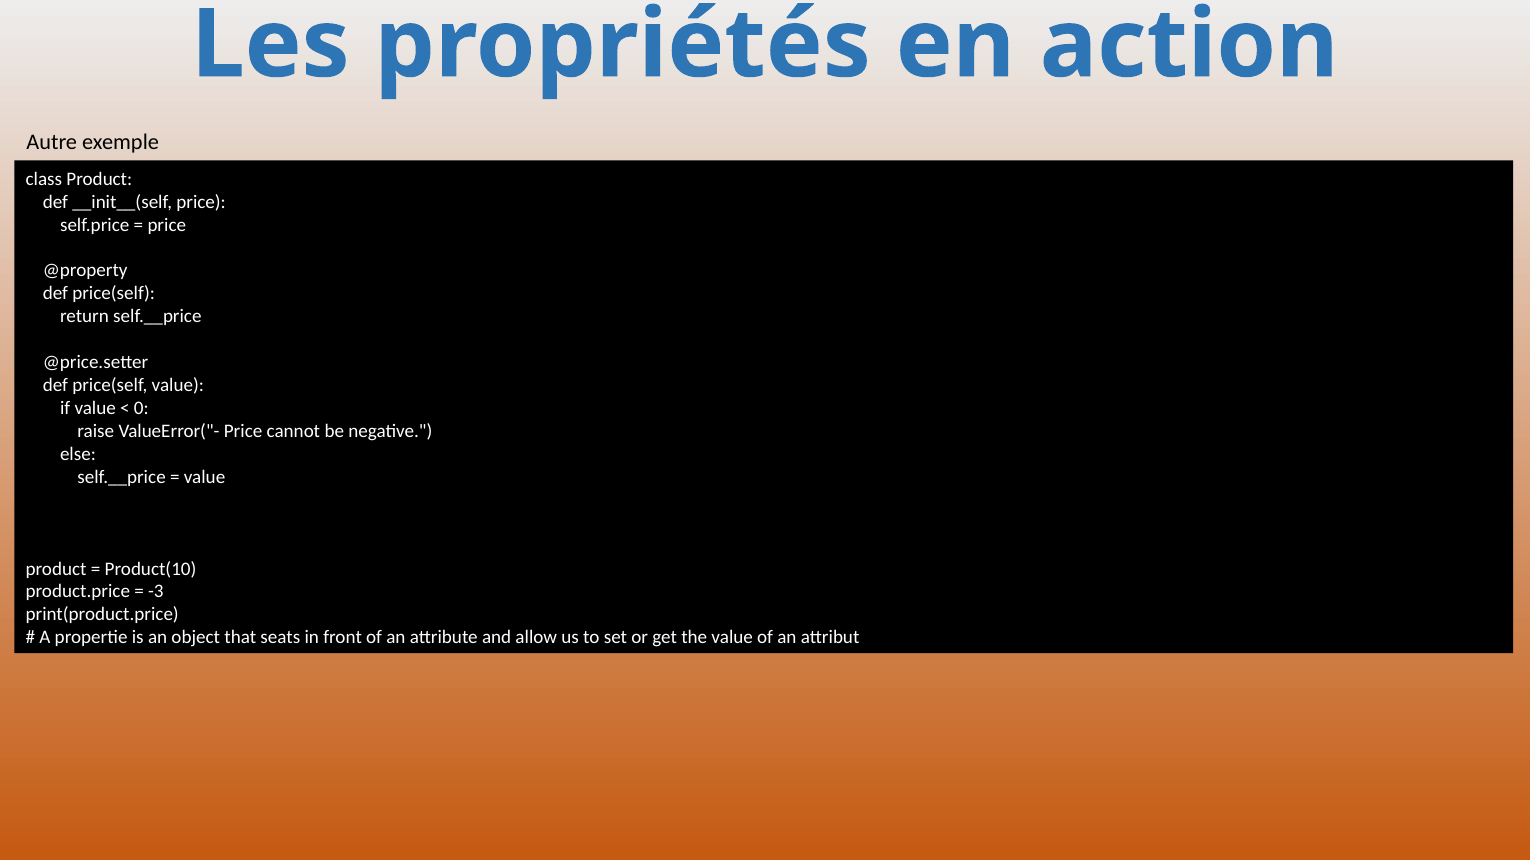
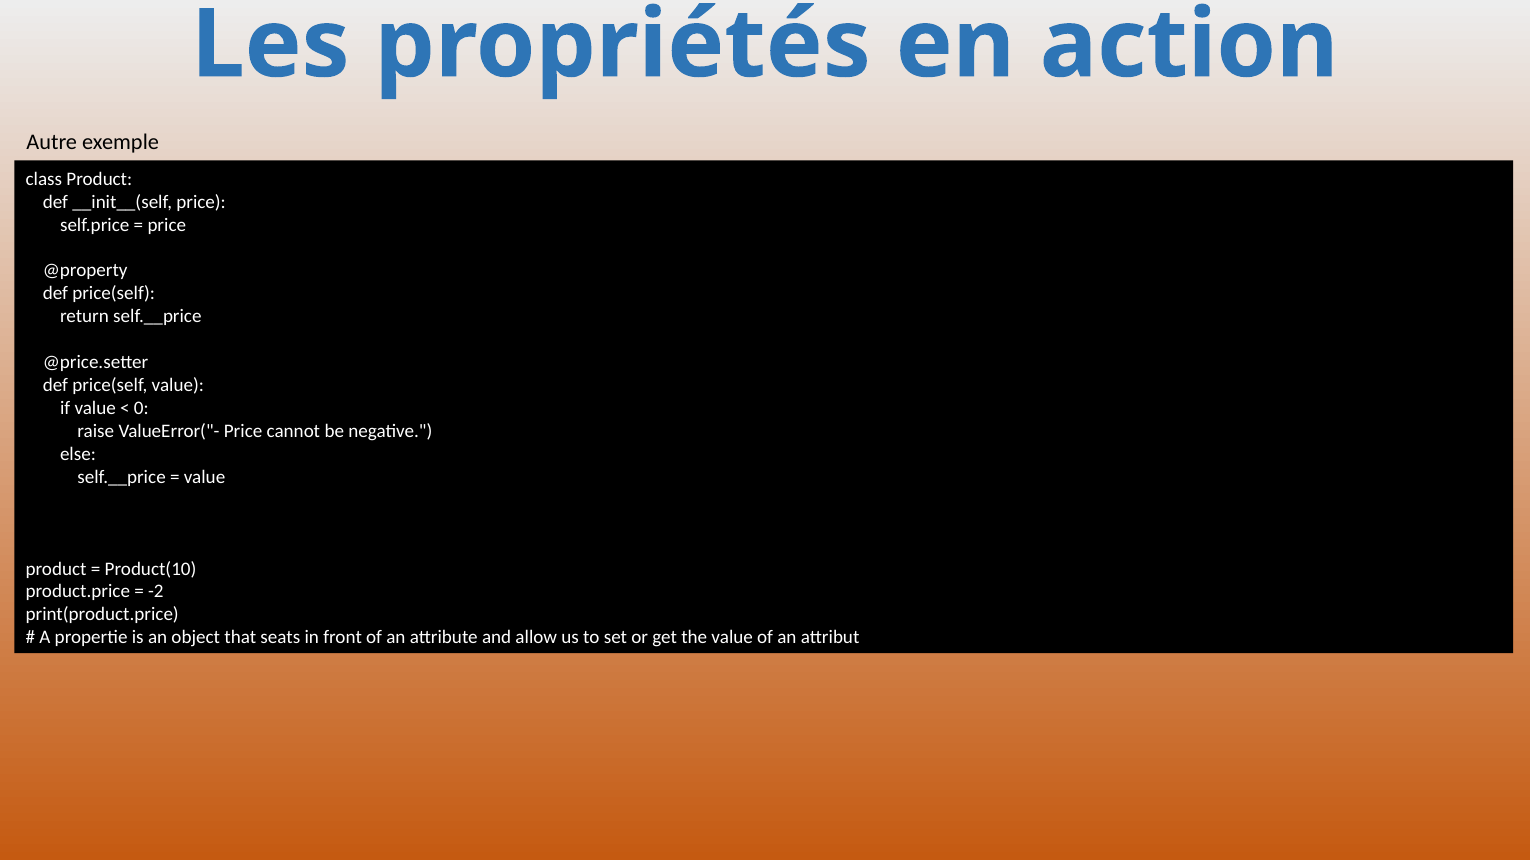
-3: -3 -> -2 (156, 592)
